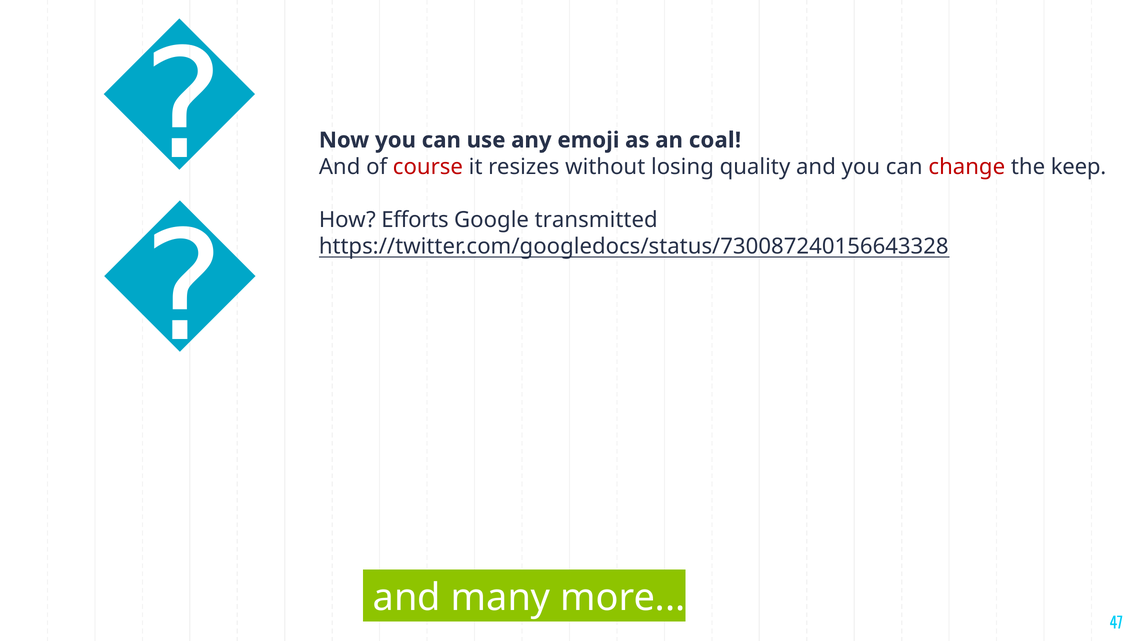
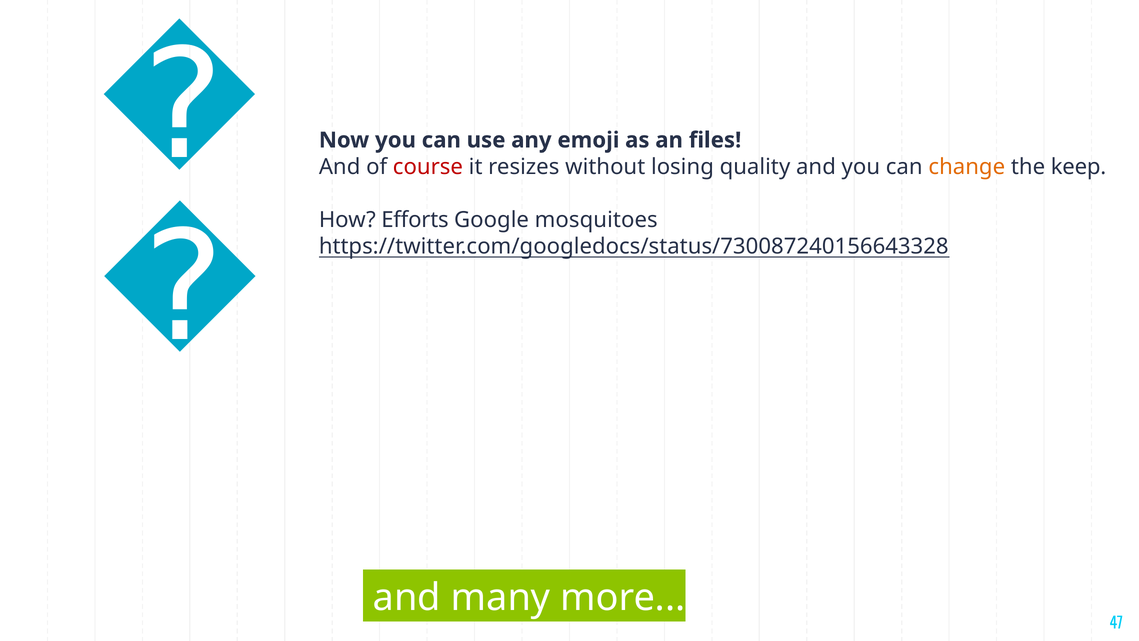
coal: coal -> files (715, 140)
change colour: red -> orange (967, 167)
transmitted: transmitted -> mosquitoes (596, 220)
